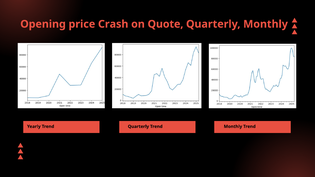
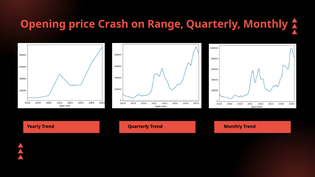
Quote: Quote -> Range (165, 24)
